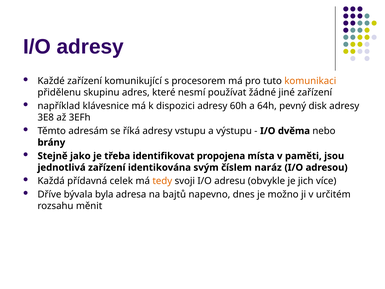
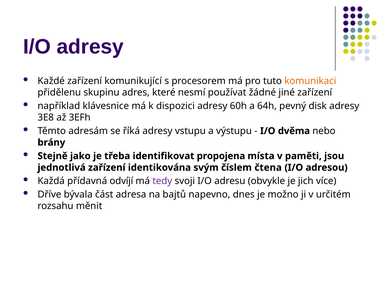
naráz: naráz -> čtena (268, 167)
celek: celek -> odvíjí (121, 181)
tedy colour: orange -> purple (162, 181)
byla: byla -> část (104, 194)
